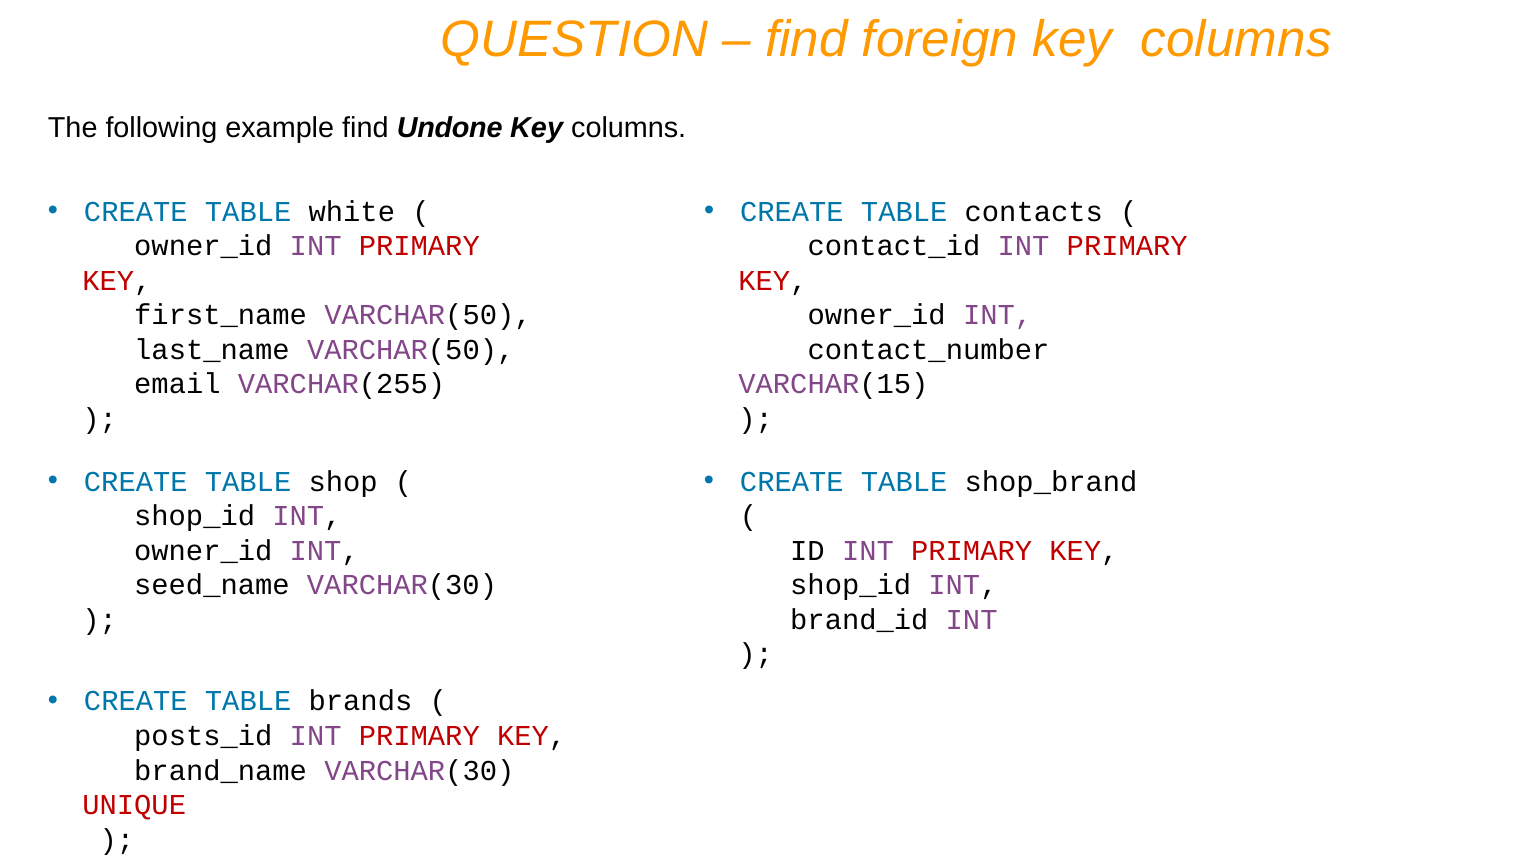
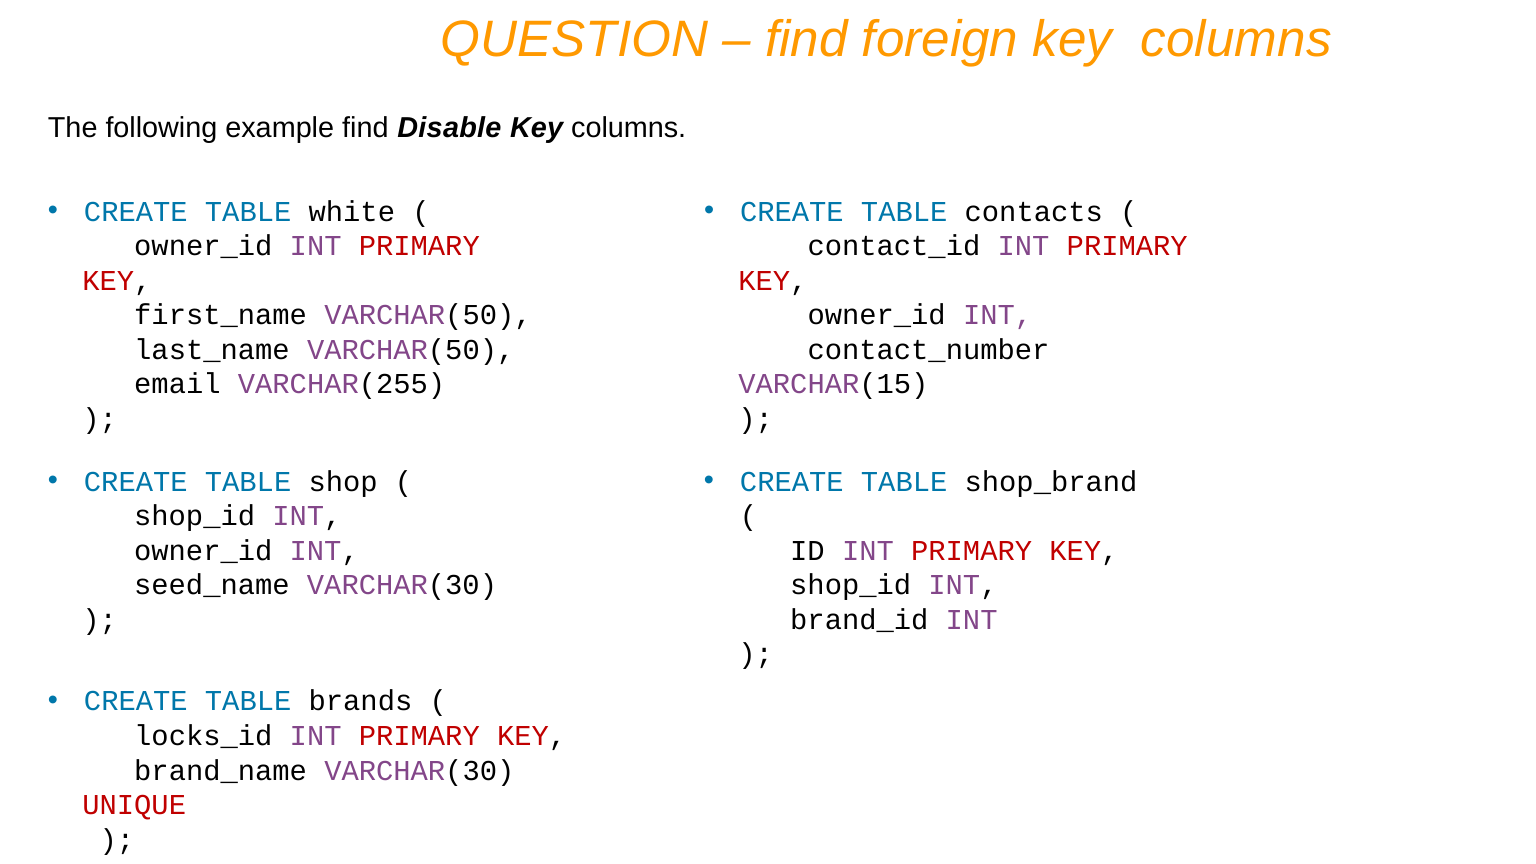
Undone: Undone -> Disable (449, 128)
posts_id: posts_id -> locks_id (203, 736)
